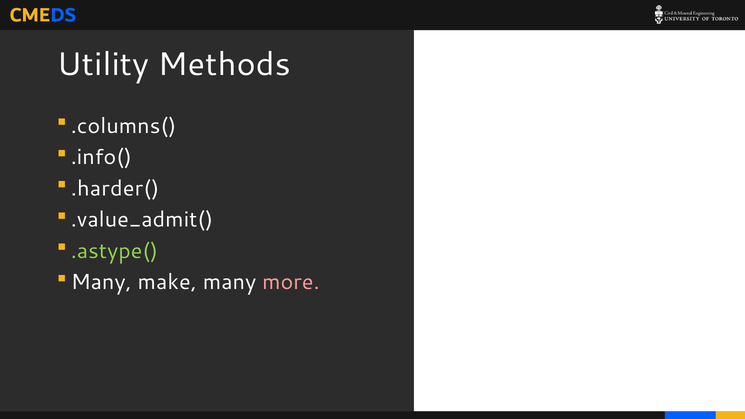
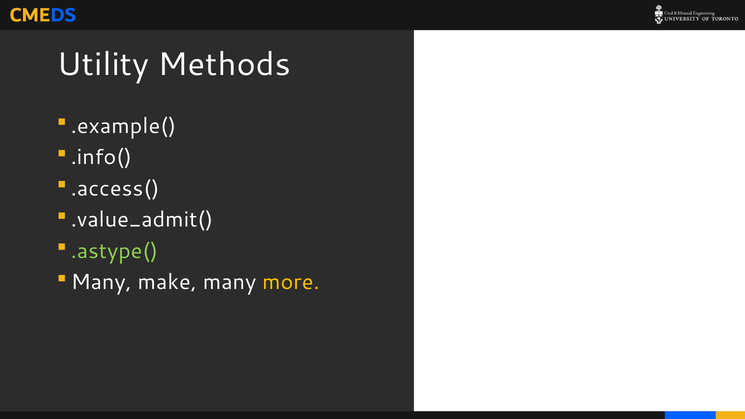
.columns(: .columns( -> .example( (123, 126)
.harder(: .harder( -> .access( (115, 188)
more colour: pink -> yellow (291, 282)
